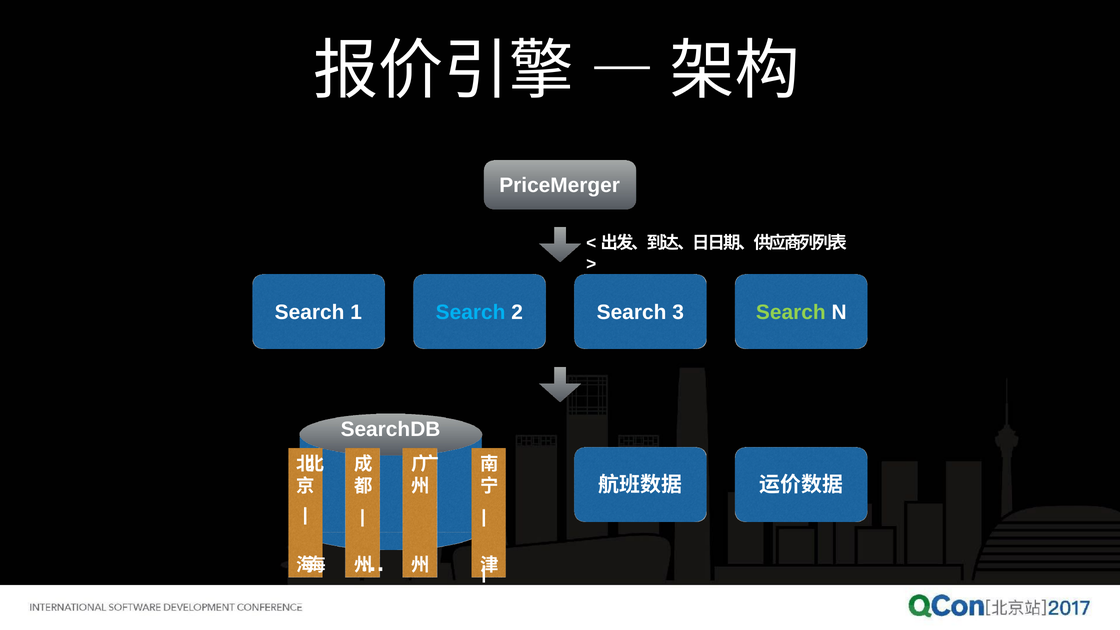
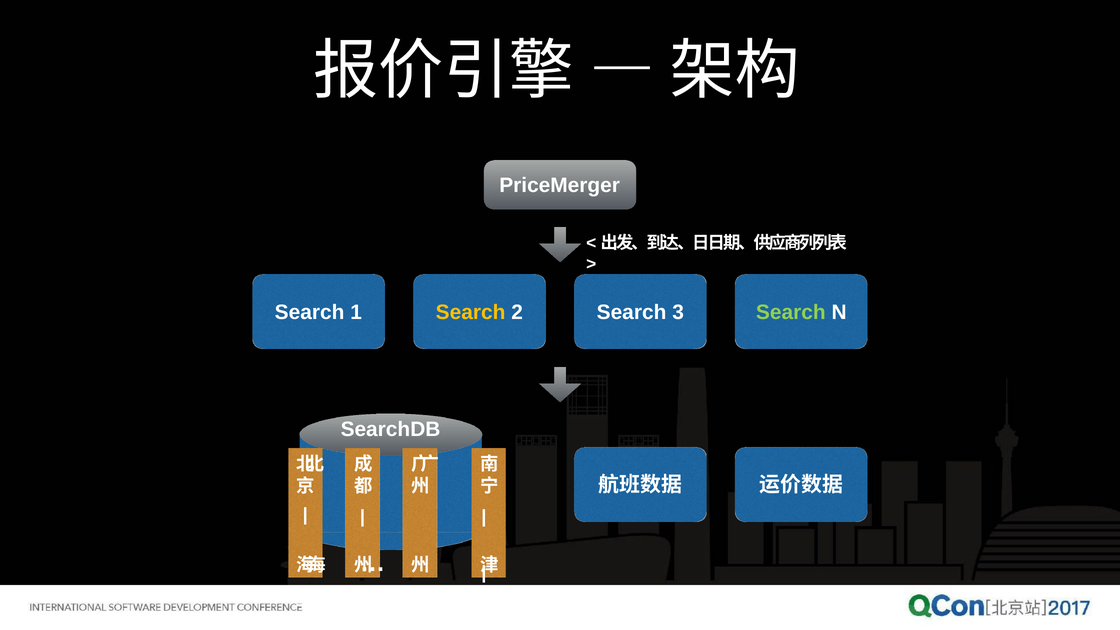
Search colour: light blue -> yellow (471, 312)
